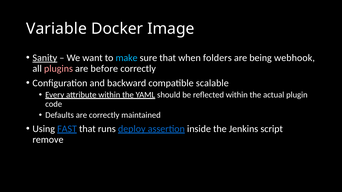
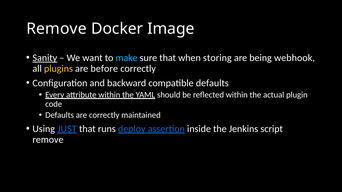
Variable: Variable -> Remove (56, 29)
folders: folders -> storing (217, 58)
plugins colour: pink -> yellow (58, 69)
compatible scalable: scalable -> defaults (212, 83)
FAST: FAST -> JUST (67, 129)
